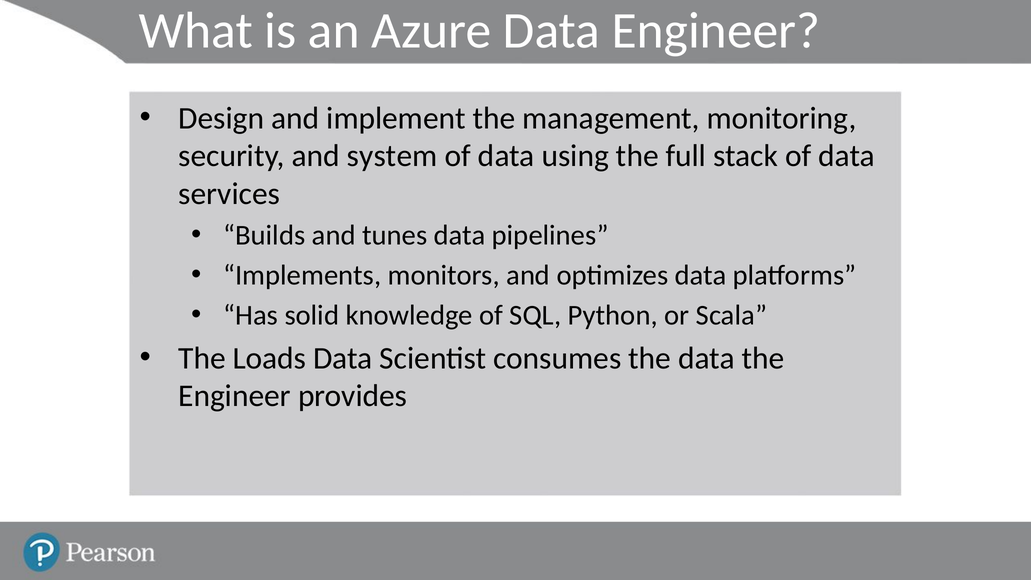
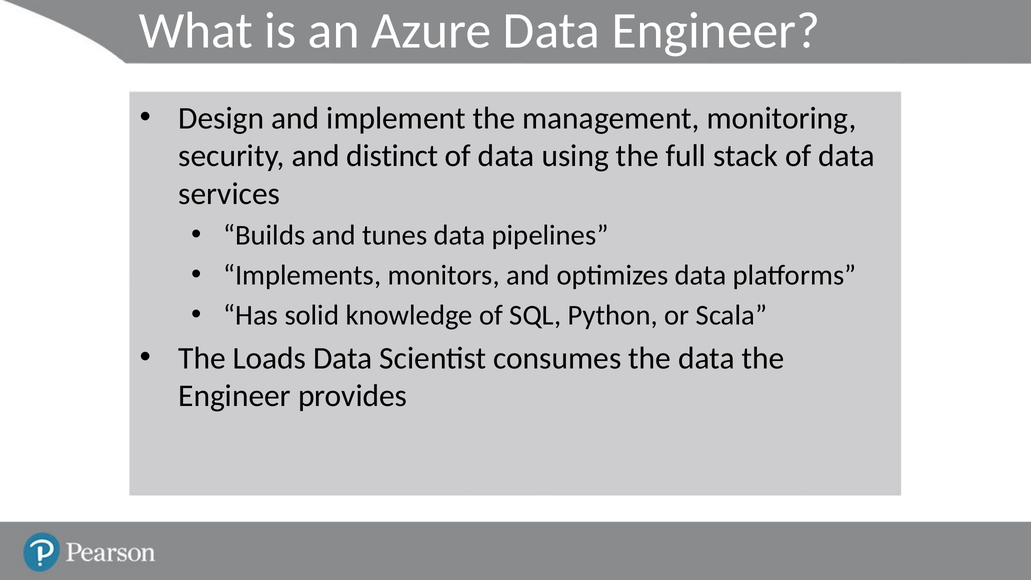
system: system -> distinct (392, 156)
